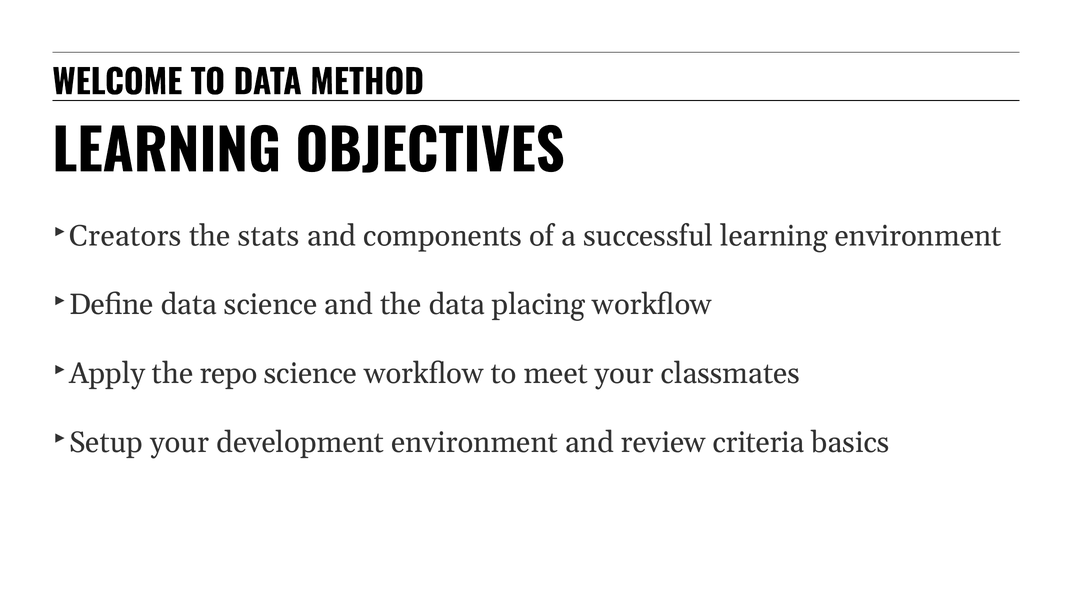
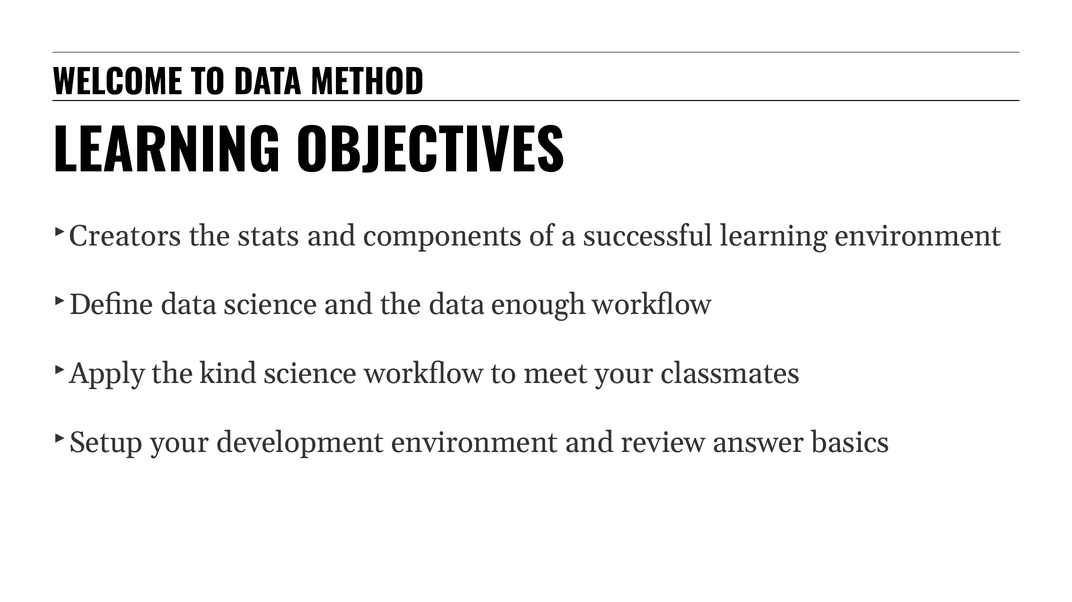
placing: placing -> enough (539, 305)
repo: repo -> kind (229, 374)
criteria: criteria -> answer (759, 442)
